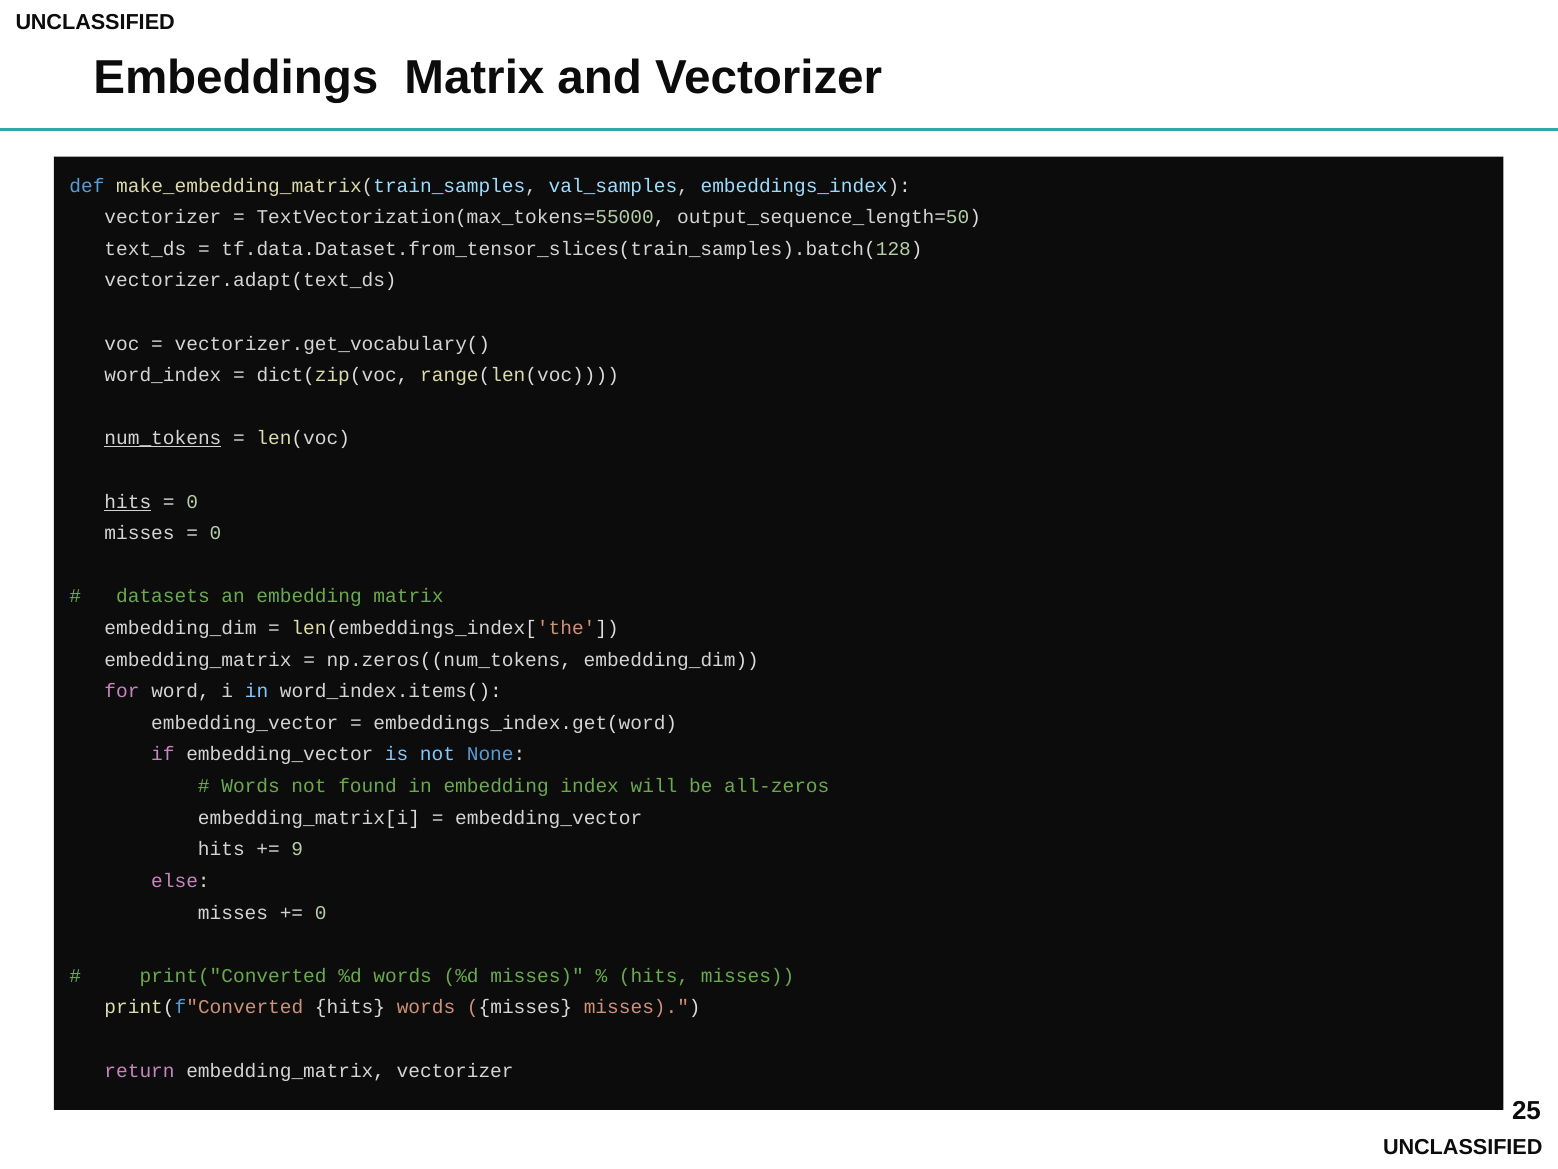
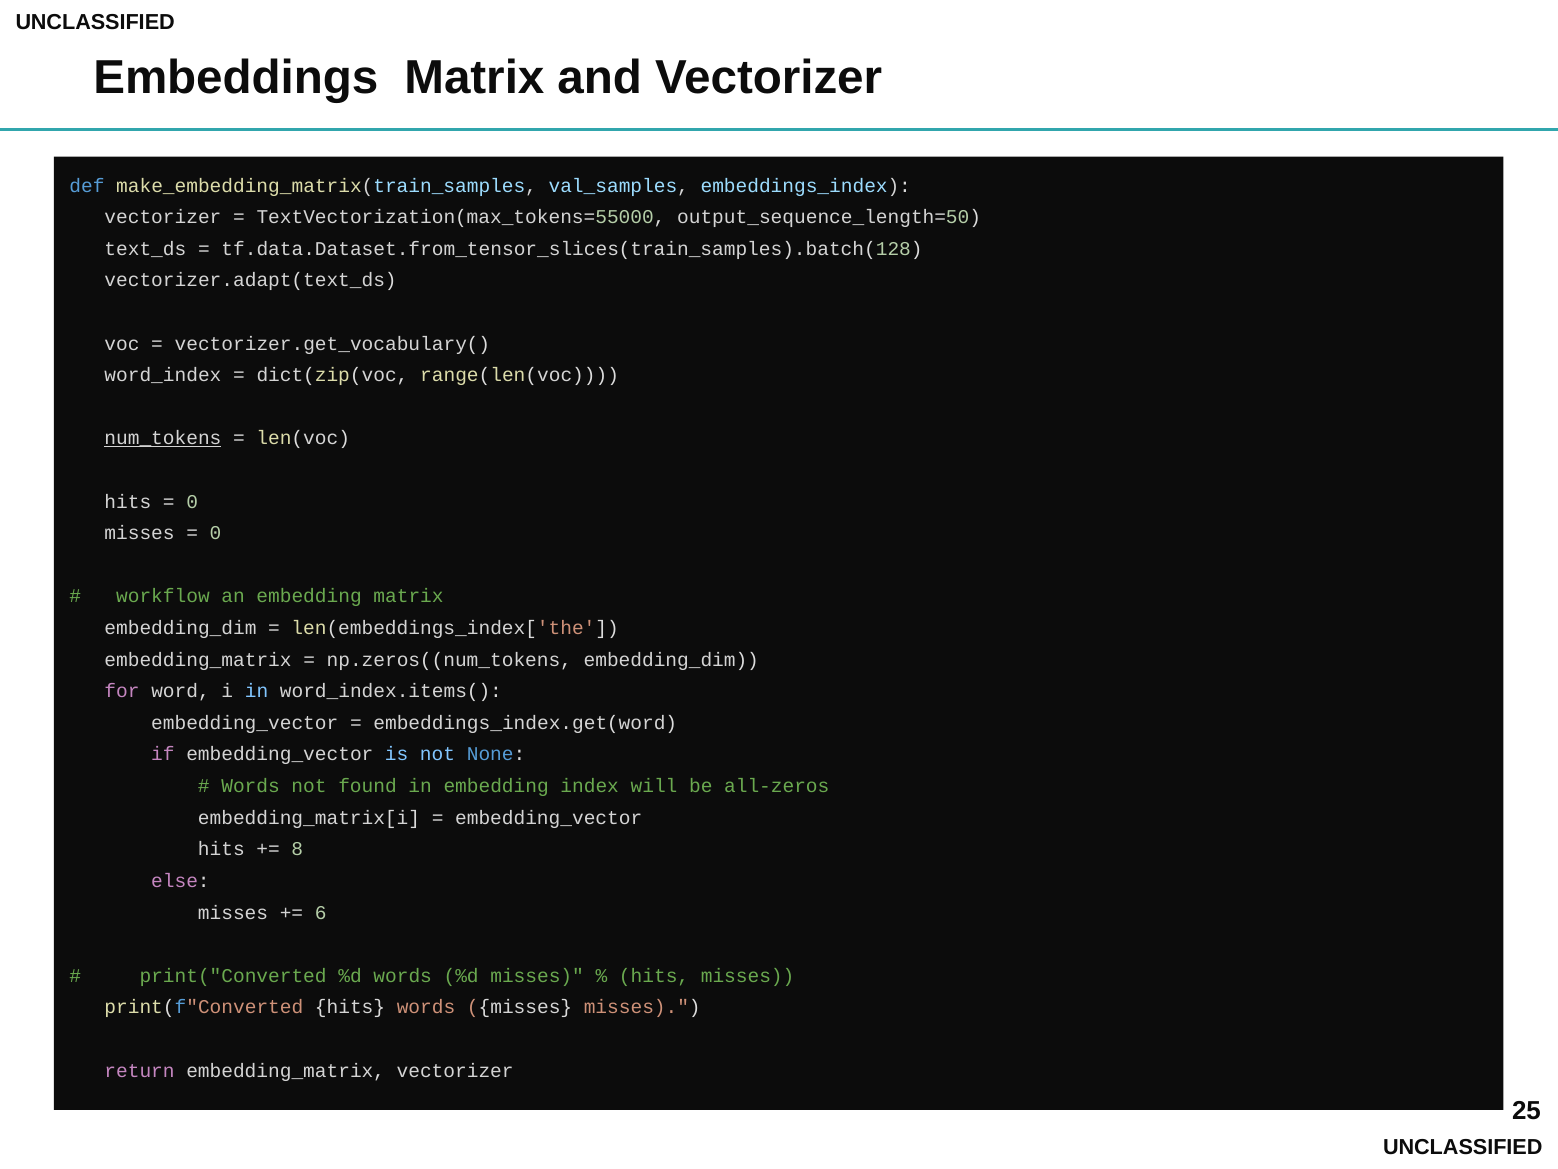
hits underline: present -> none (128, 502)
datasets: datasets -> workflow (163, 596)
9: 9 -> 8 (297, 849)
0: 0 -> 6 (321, 912)
